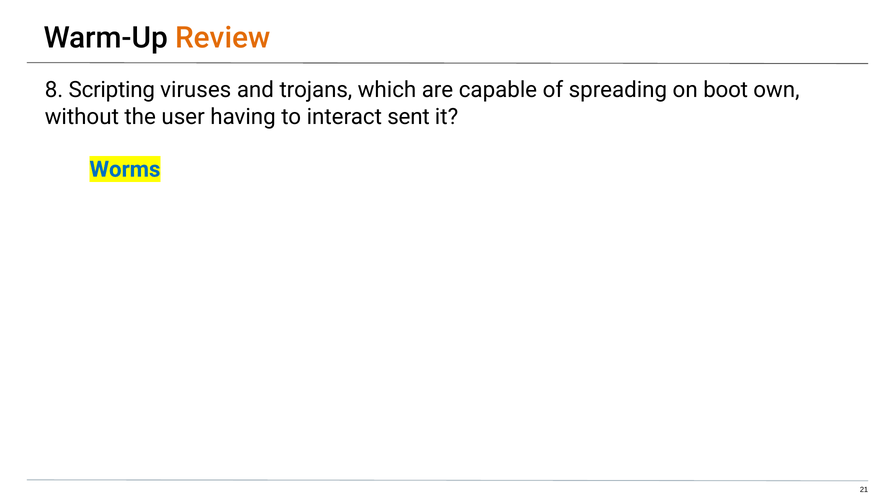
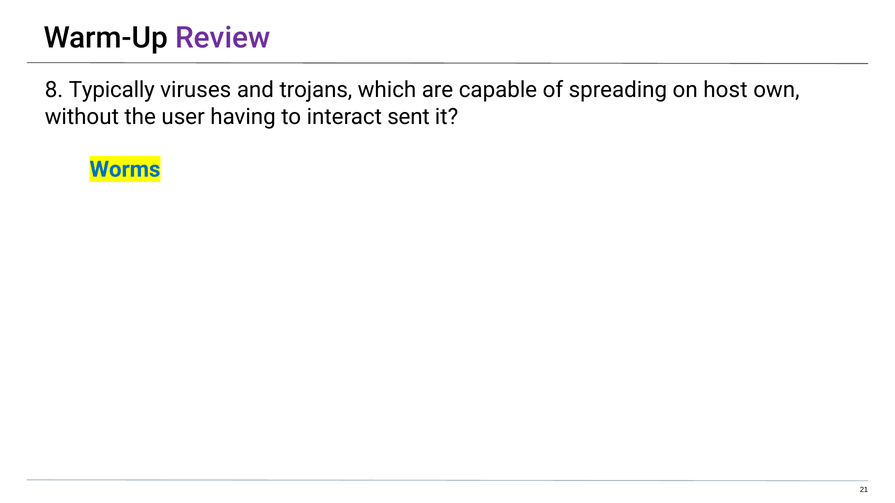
Review colour: orange -> purple (223, 38)
Scripting: Scripting -> Typically (112, 90)
boot: boot -> host (725, 90)
